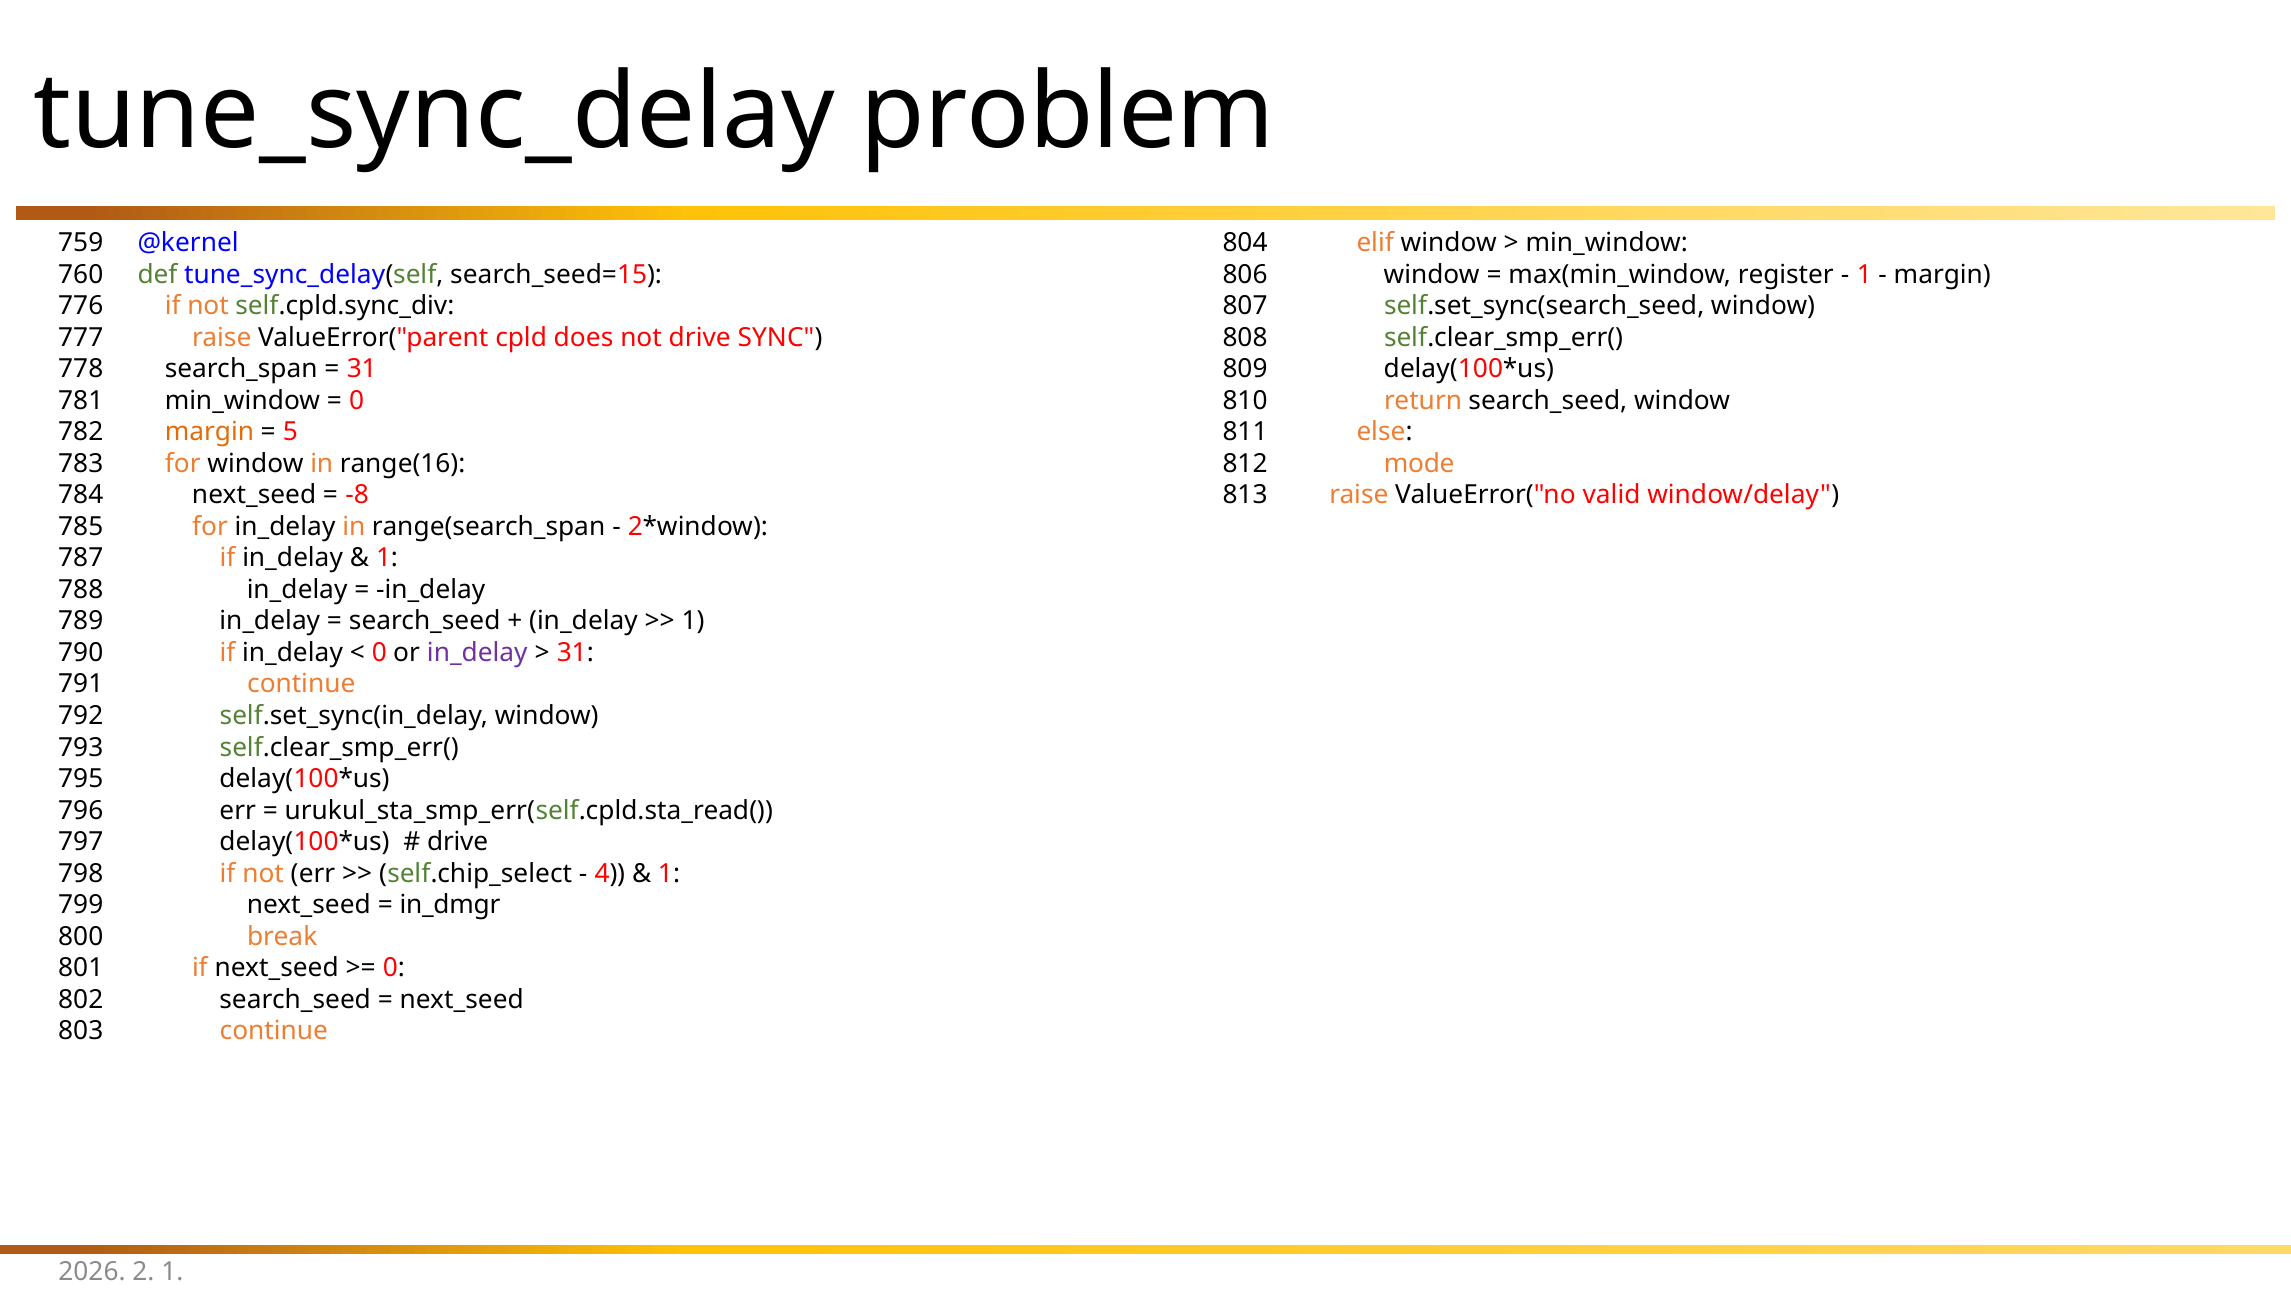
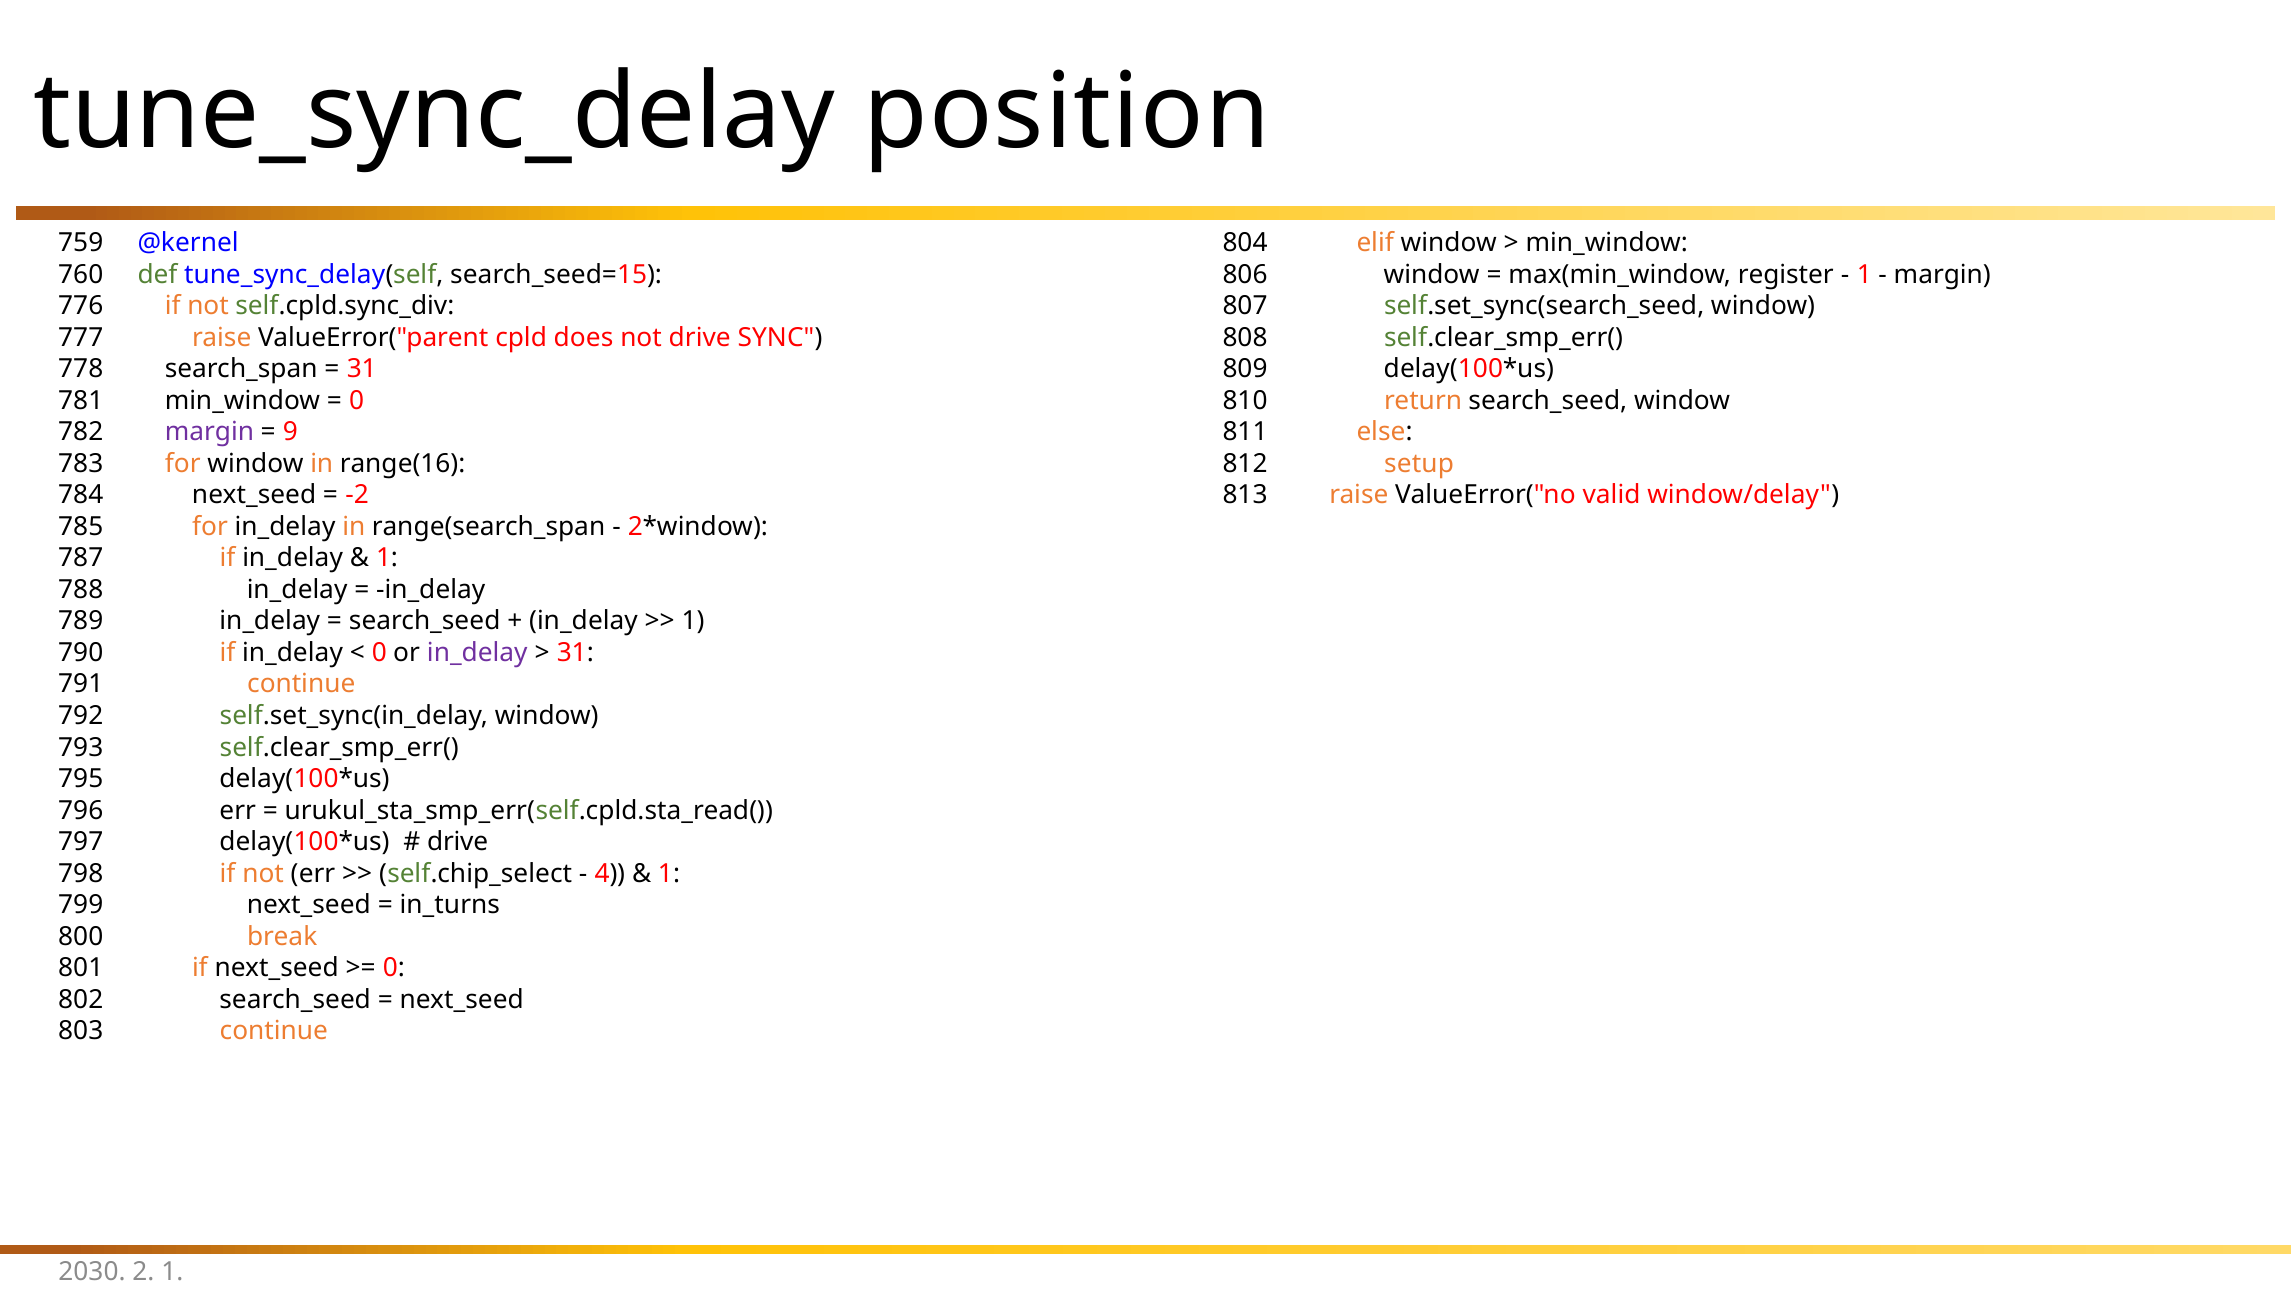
problem: problem -> position (1067, 113)
margin colour: orange -> purple (209, 432)
5: 5 -> 9 (290, 432)
mode: mode -> setup (1419, 463)
-8: -8 -> -2 (357, 495)
in_dmgr: in_dmgr -> in_turns (450, 905)
2026: 2026 -> 2030 (92, 1272)
